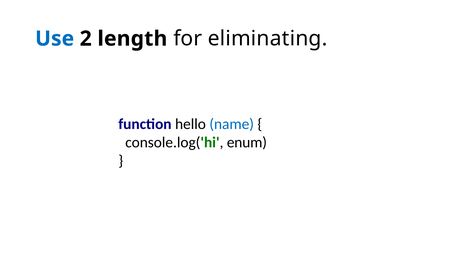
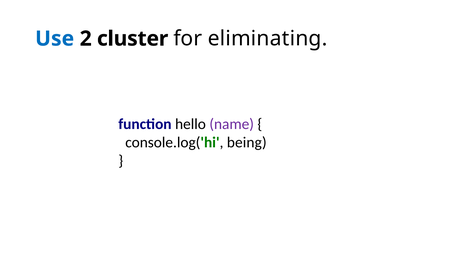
length: length -> cluster (133, 39)
name colour: blue -> purple (232, 124)
enum: enum -> being (247, 142)
